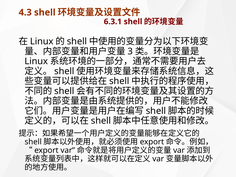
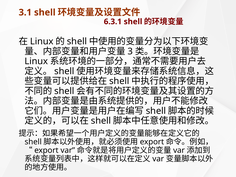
4.3: 4.3 -> 3.1 (25, 12)
